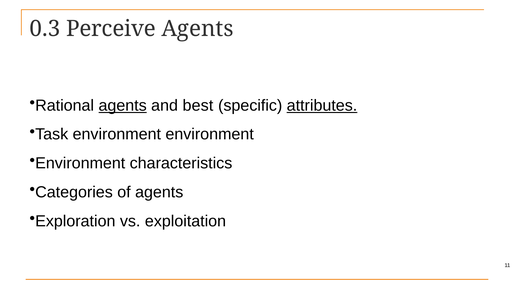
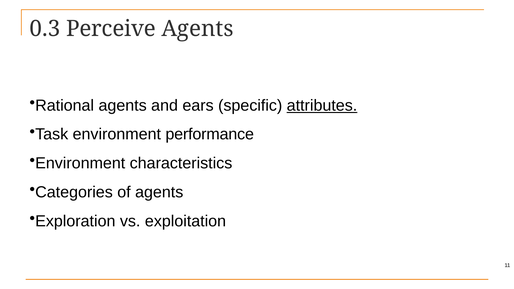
agents underline: present -> none (123, 106)
best: best -> ears (198, 106)
Task environment environment: environment -> performance (210, 134)
